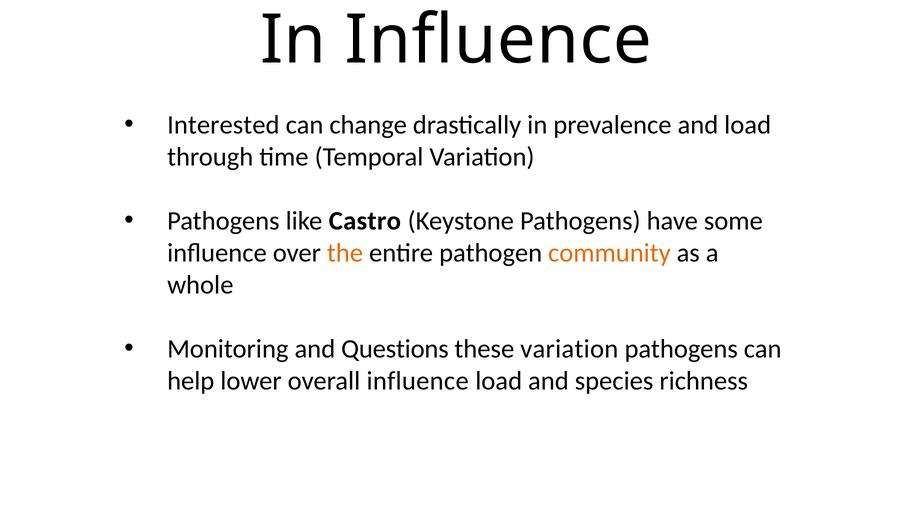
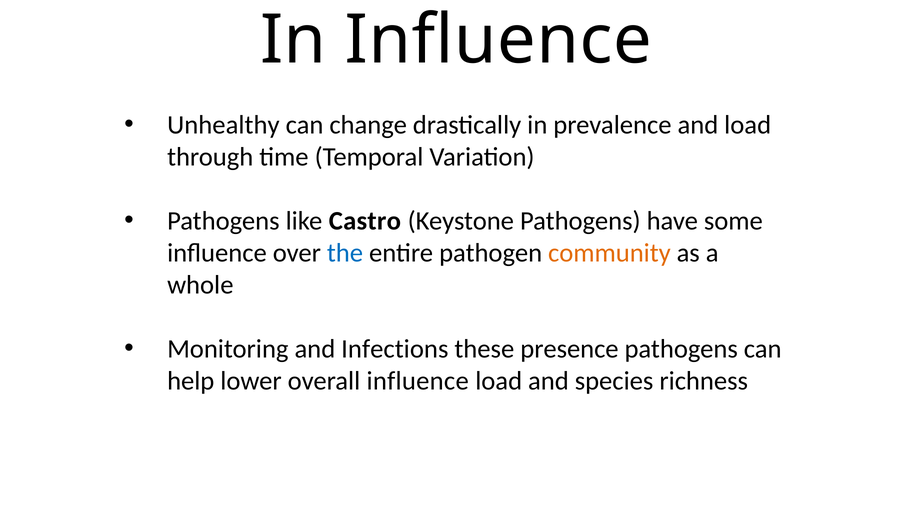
Interested: Interested -> Unhealthy (223, 125)
the colour: orange -> blue (345, 253)
Questions: Questions -> Infections (395, 349)
these variation: variation -> presence (569, 349)
